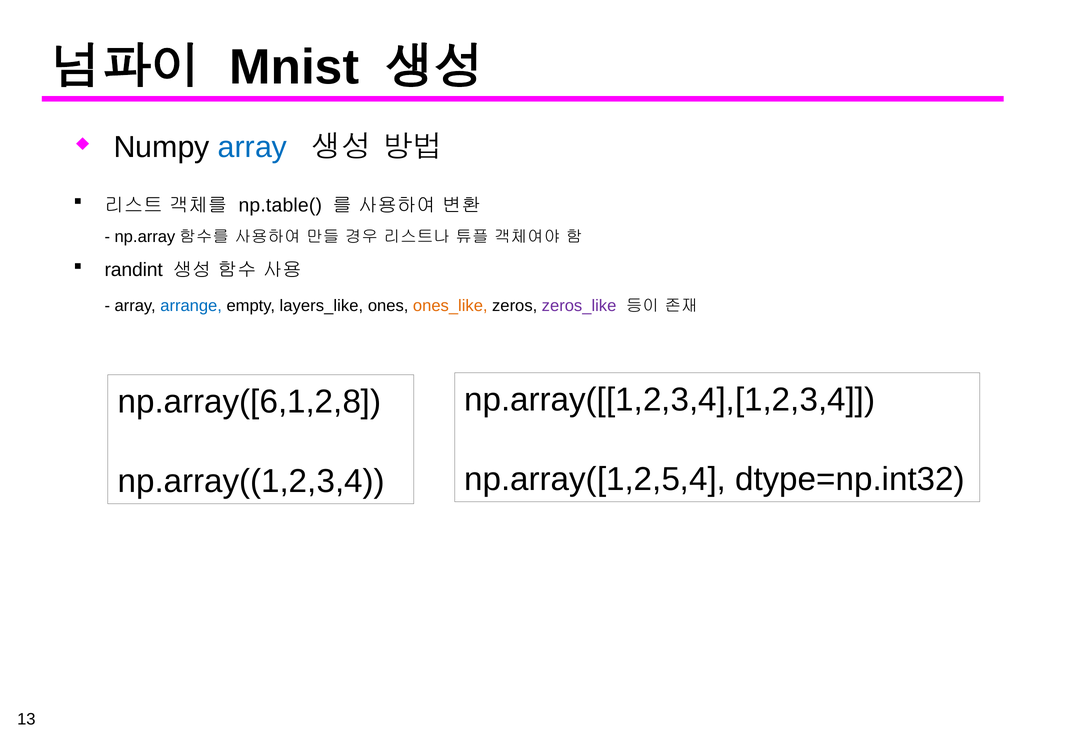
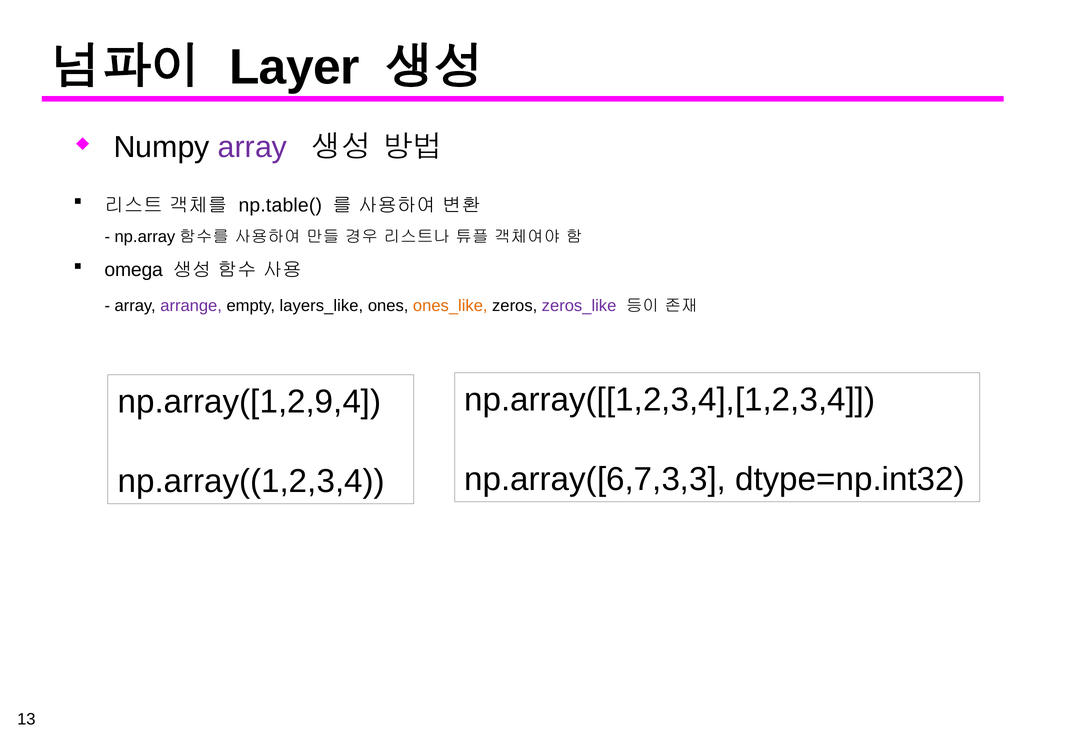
Mnist: Mnist -> Layer (294, 67)
array colour: blue -> purple (253, 147)
randint: randint -> omega (134, 270)
arrange colour: blue -> purple (191, 306)
np.array([6,1,2,8: np.array([6,1,2,8 -> np.array([1,2,9,4 (249, 402)
np.array([1,2,5,4: np.array([1,2,5,4 -> np.array([6,7,3,3 (595, 480)
